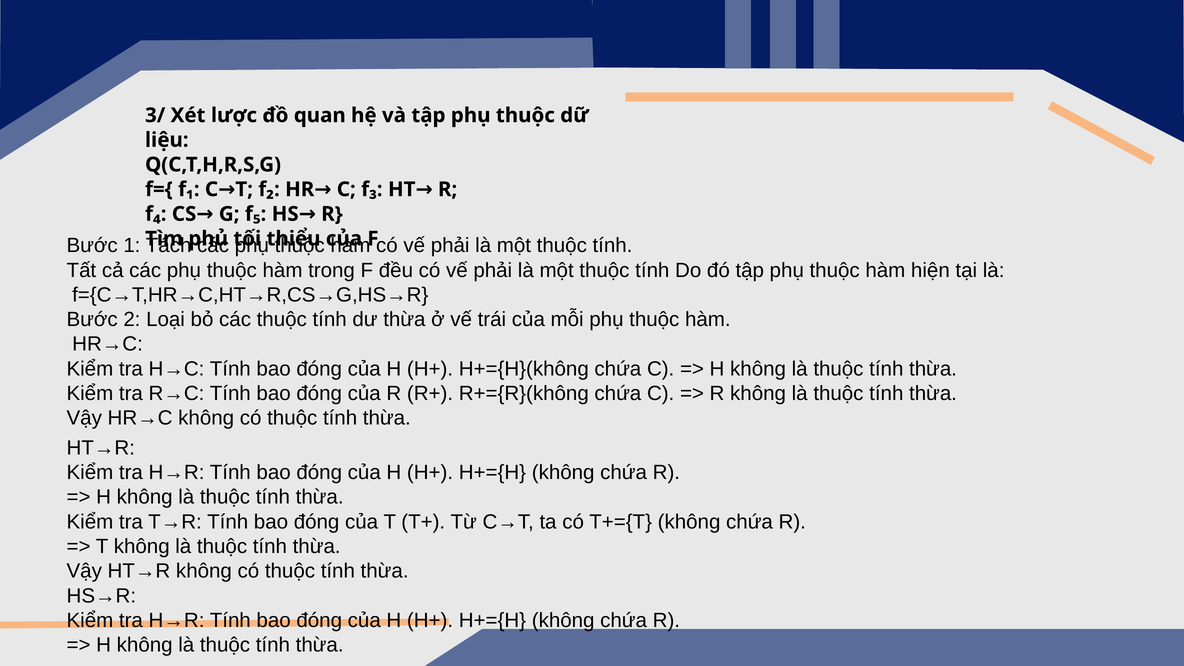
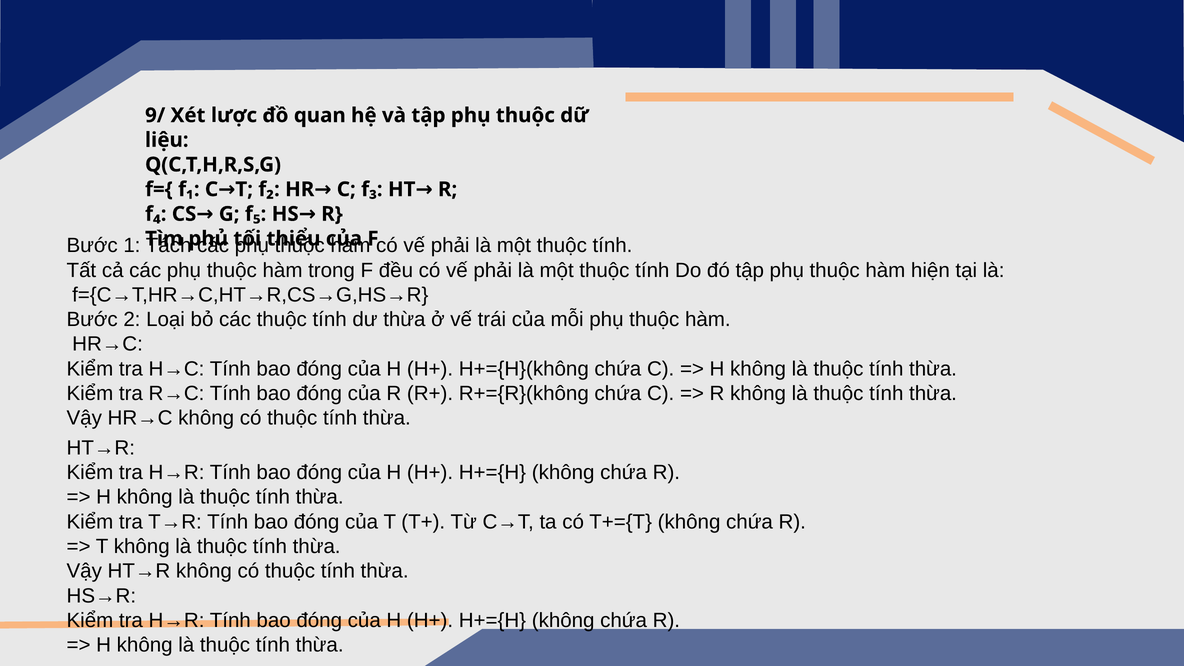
3/: 3/ -> 9/ (155, 115)
